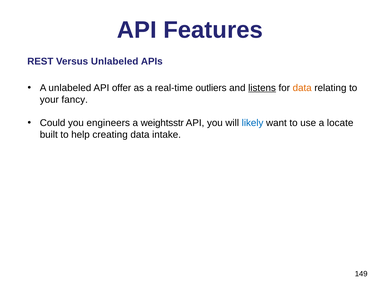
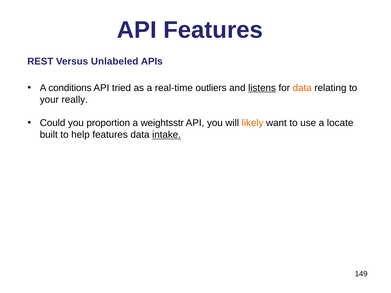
A unlabeled: unlabeled -> conditions (70, 88)
offer: offer -> tried (121, 88)
fancy: fancy -> really (75, 100)
engineers: engineers -> proportion (108, 123)
likely colour: blue -> orange (253, 123)
help creating: creating -> features (110, 135)
intake underline: none -> present (167, 135)
